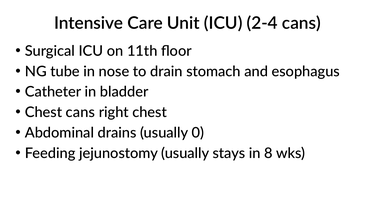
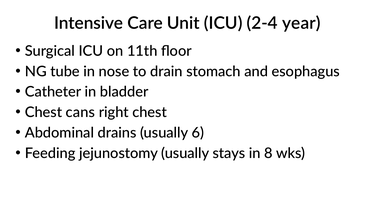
2-4 cans: cans -> year (301, 23)
0: 0 -> 6 (198, 133)
